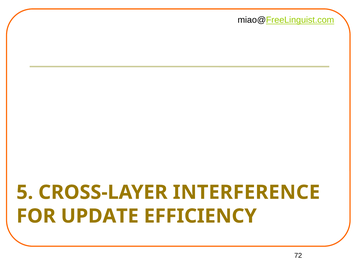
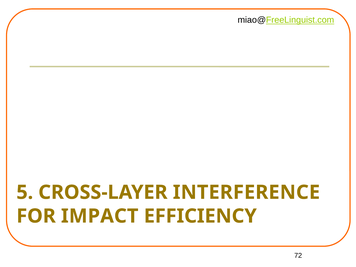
UPDATE: UPDATE -> IMPACT (100, 216)
